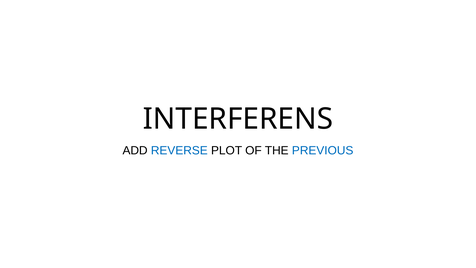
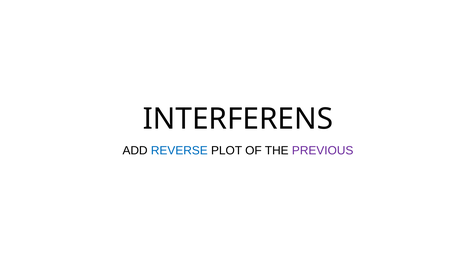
PREVIOUS colour: blue -> purple (323, 150)
